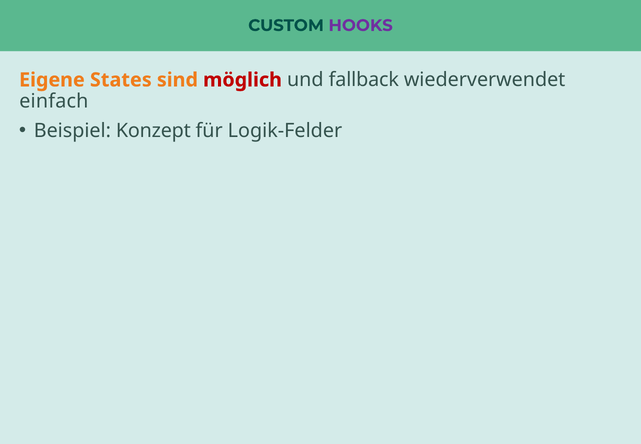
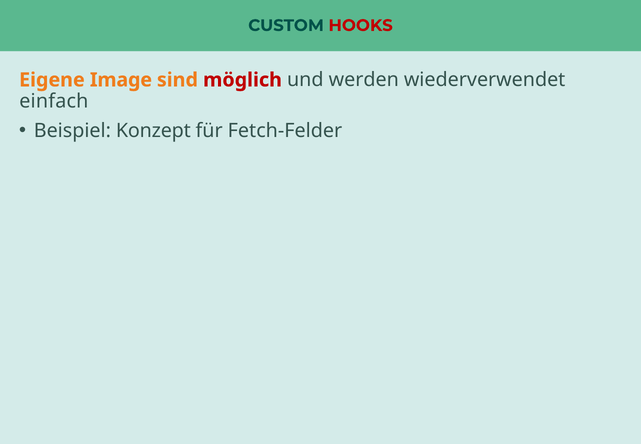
HOOKS colour: purple -> red (361, 25)
States: States -> Image (121, 80)
fallback: fallback -> werden (364, 80)
Logik-Felder: Logik-Felder -> Fetch-Felder (285, 131)
